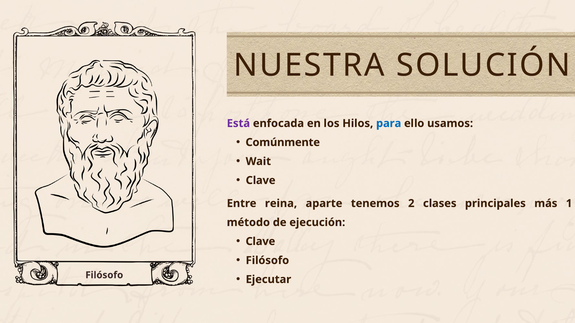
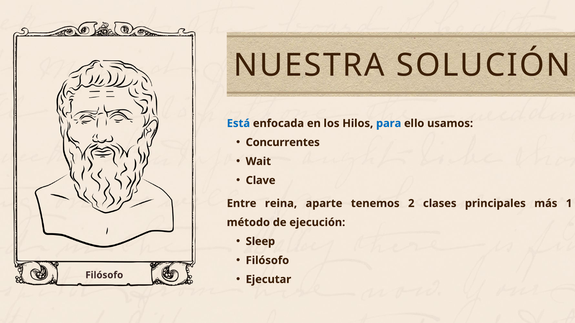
Está colour: purple -> blue (238, 124)
Comúnmente: Comúnmente -> Concurrentes (283, 143)
Clave: Clave -> Sleep (260, 242)
